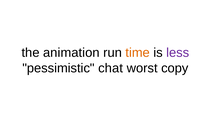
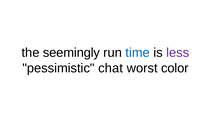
animation: animation -> seemingly (71, 53)
time colour: orange -> blue (138, 53)
copy: copy -> color (175, 68)
